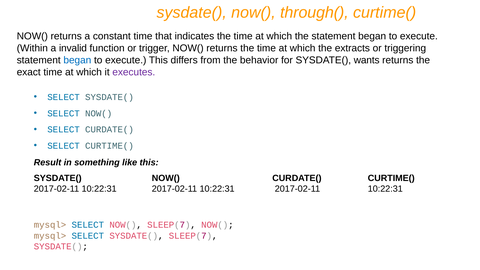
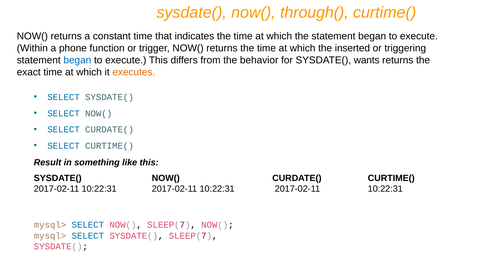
invalid: invalid -> phone (73, 48)
extracts: extracts -> inserted (352, 48)
executes colour: purple -> orange (134, 72)
